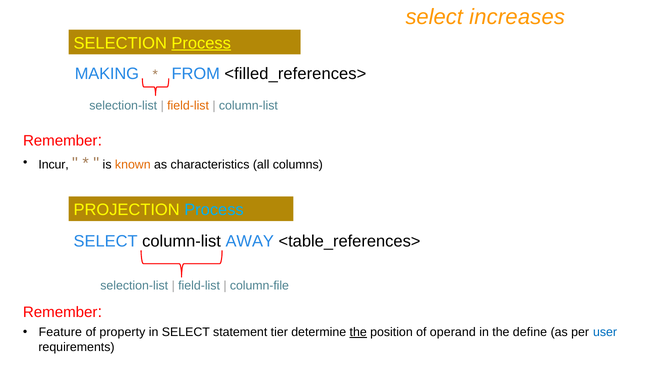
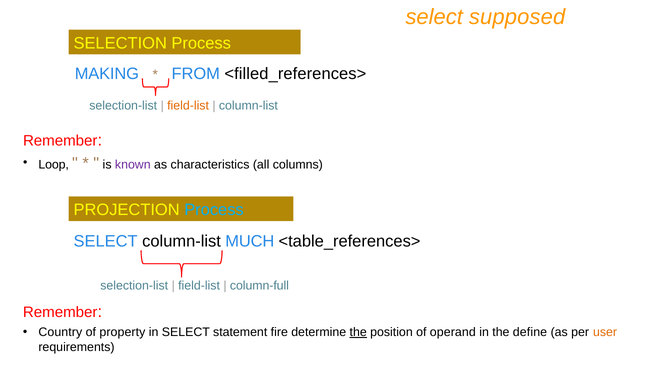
increases: increases -> supposed (517, 17)
Process underline: present -> none (201, 43)
Incur: Incur -> Loop (54, 164)
known colour: orange -> purple (133, 164)
AWAY: AWAY -> MUCH (250, 241)
column-file: column-file -> column-full (259, 286)
Feature: Feature -> Country (60, 332)
tier: tier -> fire (279, 332)
user colour: blue -> orange (605, 332)
